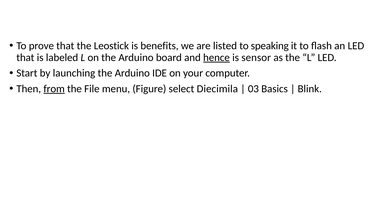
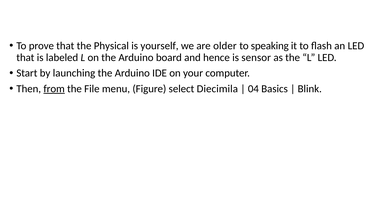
Leostick: Leostick -> Physical (111, 46)
benefits: benefits -> yourself (159, 46)
listed: listed -> older (225, 46)
hence underline: present -> none (216, 57)
03: 03 -> 04 (253, 89)
